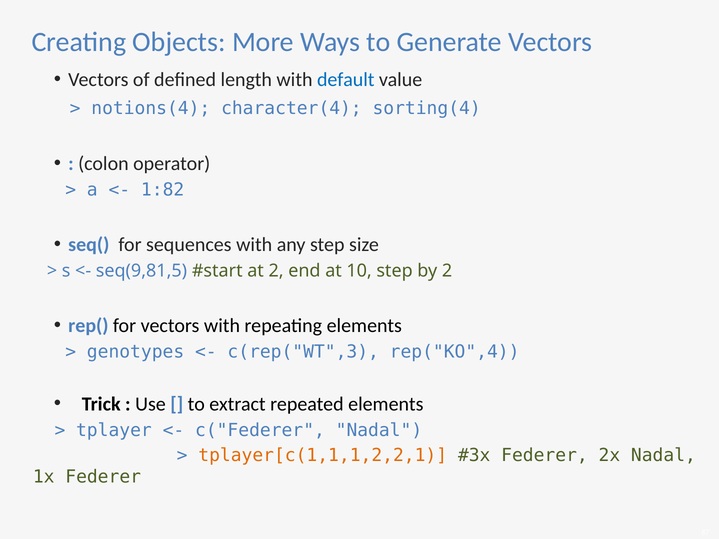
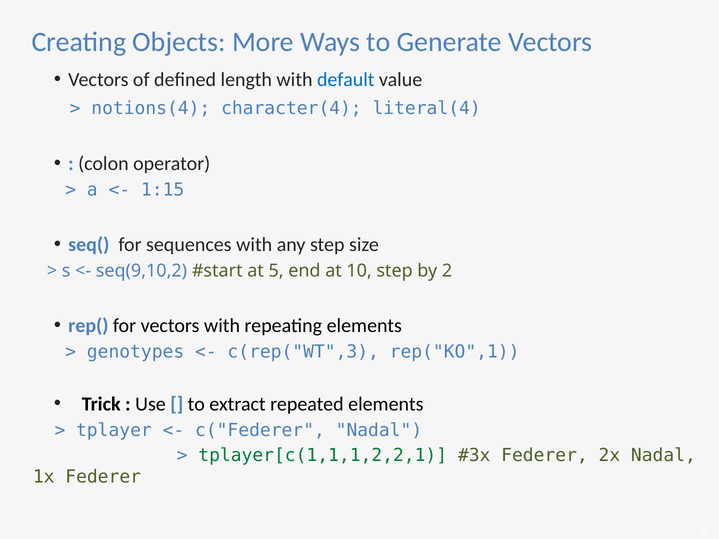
sorting(4: sorting(4 -> literal(4 (427, 108)
1:82: 1:82 -> 1:15 (163, 190)
seq(9,81,5: seq(9,81,5 -> seq(9,10,2 (141, 271)
at 2: 2 -> 5 (276, 271)
rep("KO",4: rep("KO",4 -> rep("KO",1 (455, 352)
tplayer[c(1,1,1,2,2,1 colour: orange -> green (323, 456)
